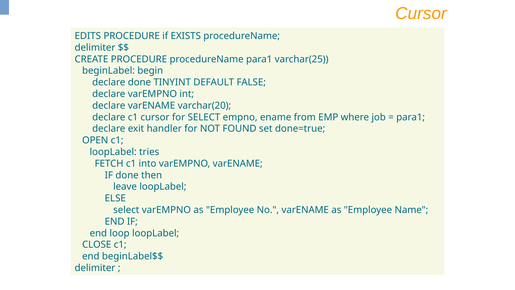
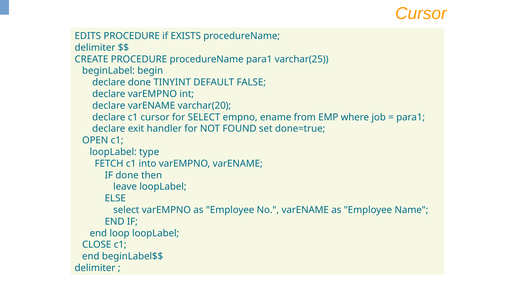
tries: tries -> type (149, 152)
